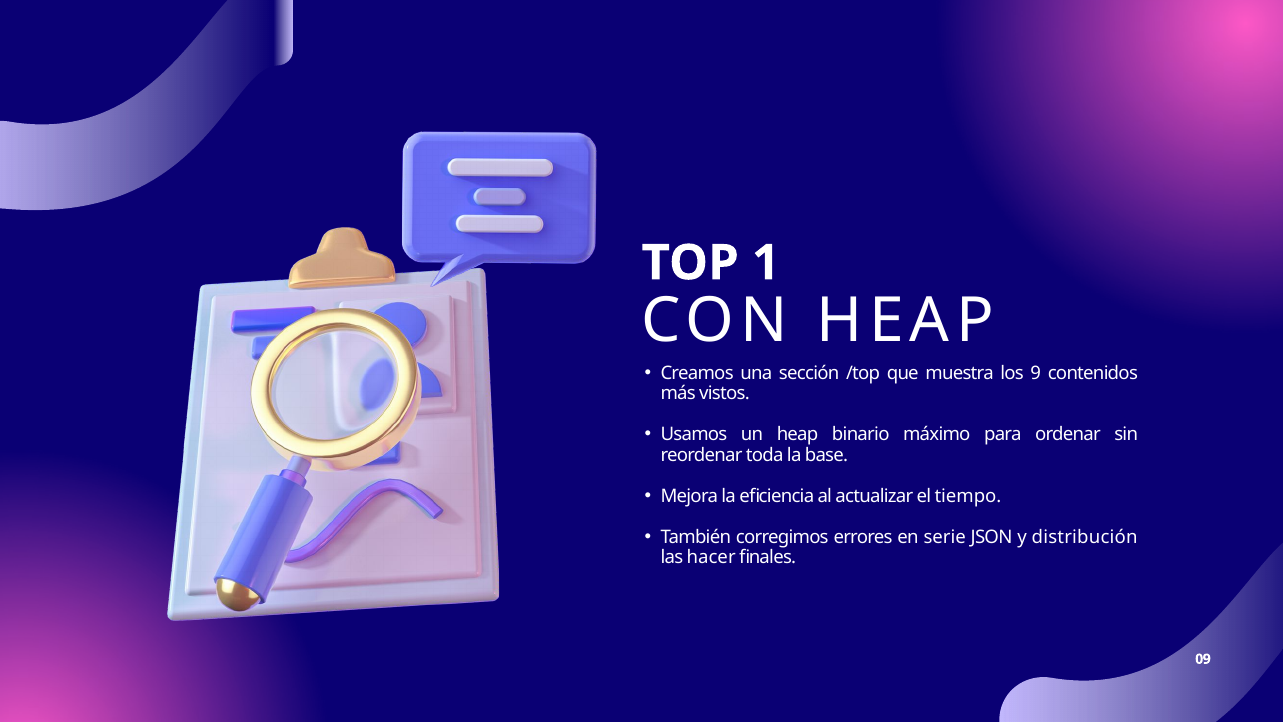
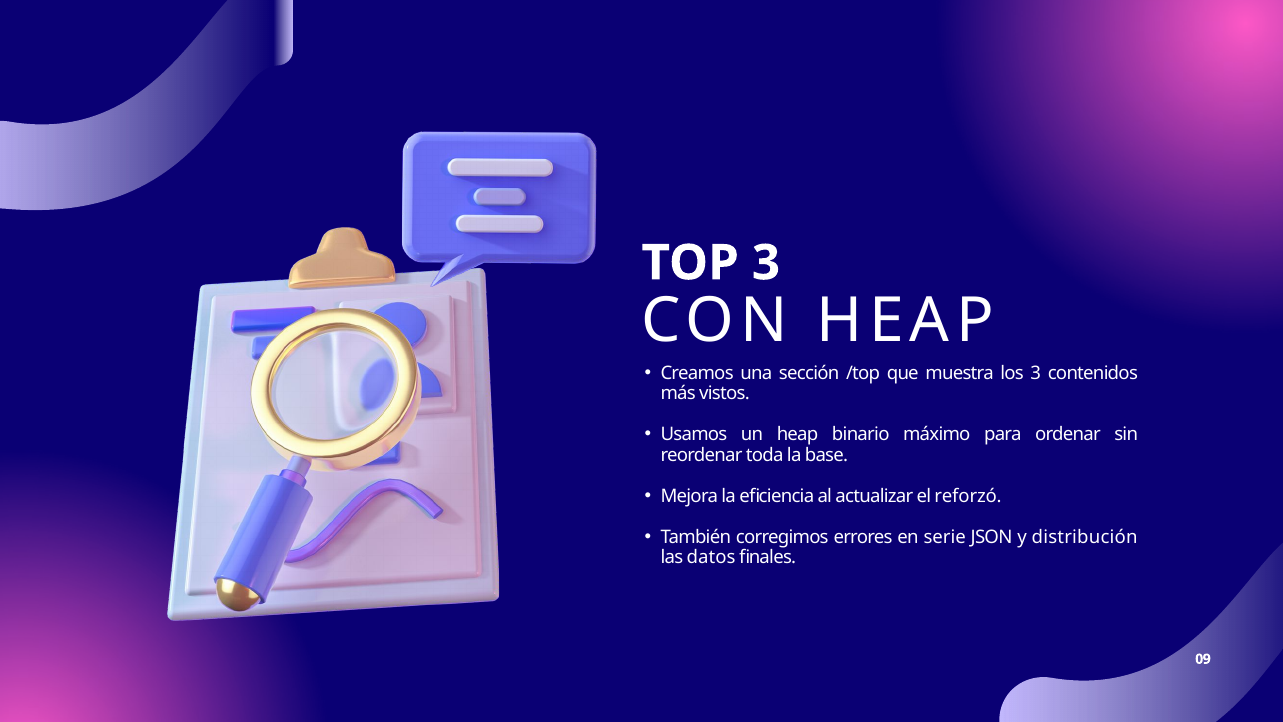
TOP 1: 1 -> 3 (766, 263)
los 9: 9 -> 3 (1036, 373)
tiempo: tiempo -> reforzó (968, 496)
hacer: hacer -> datos (711, 557)
